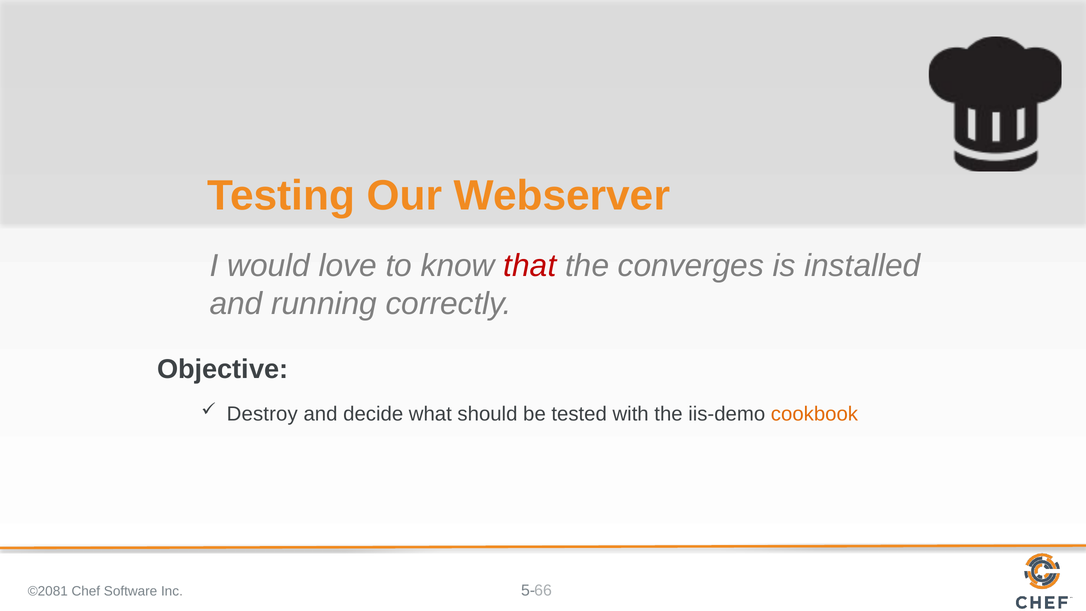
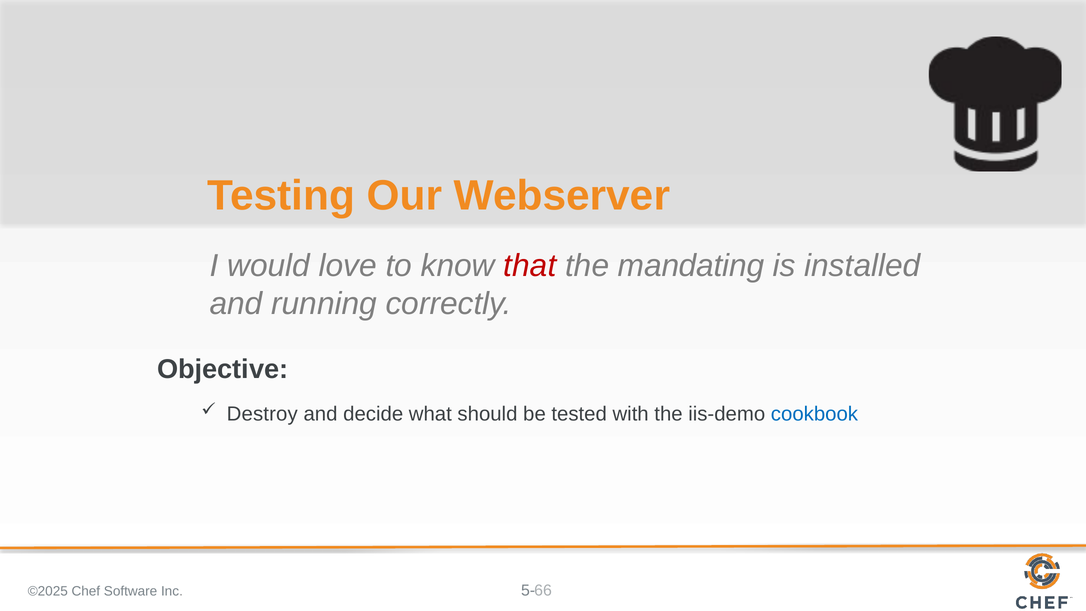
converges: converges -> mandating (691, 266)
cookbook colour: orange -> blue (814, 414)
©2081: ©2081 -> ©2025 (48, 591)
